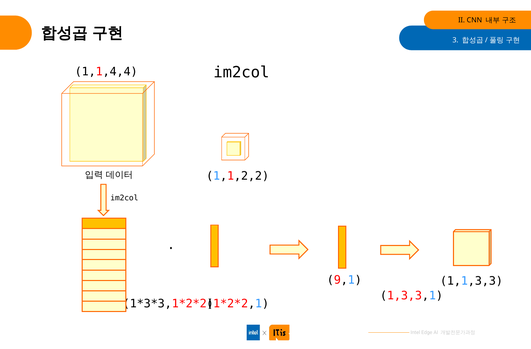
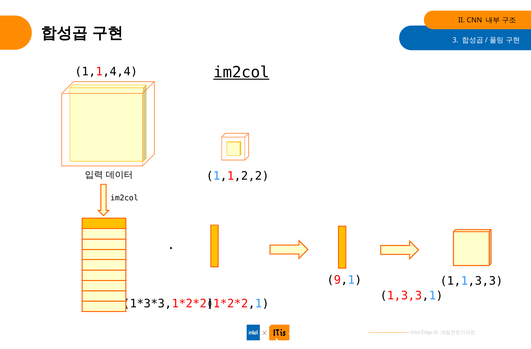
im2col underline: none -> present (241, 72)
